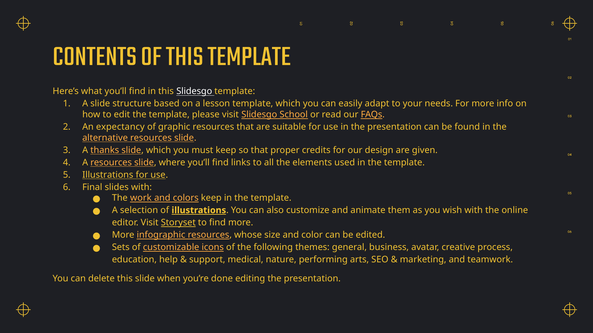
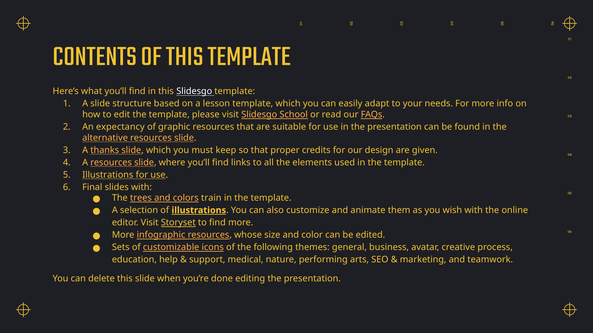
work: work -> trees (141, 198)
colors keep: keep -> train (211, 198)
